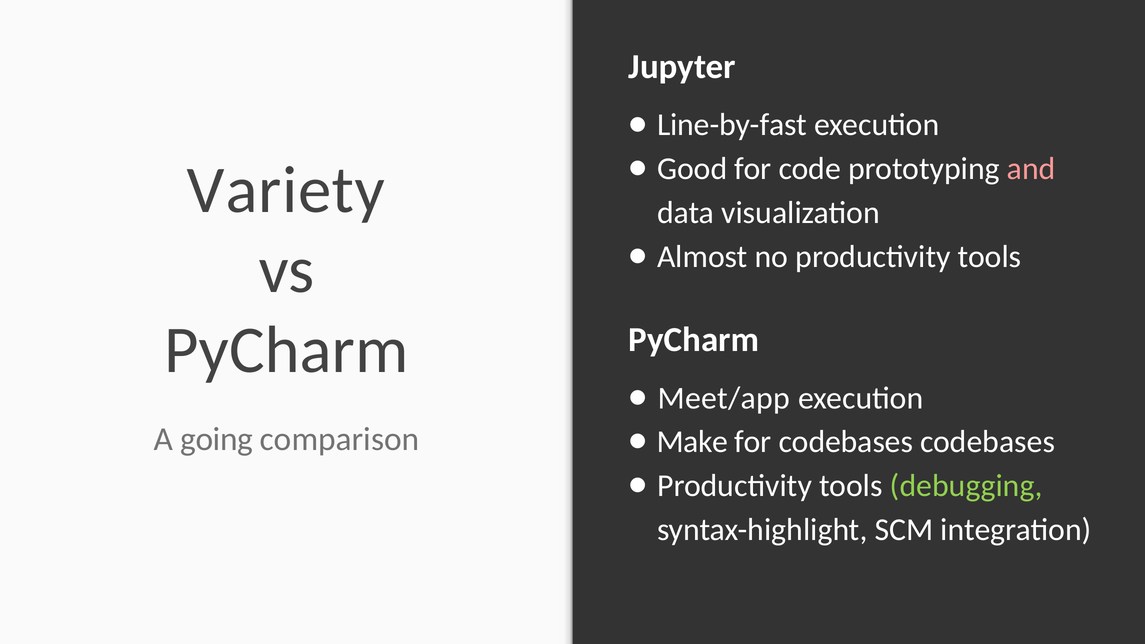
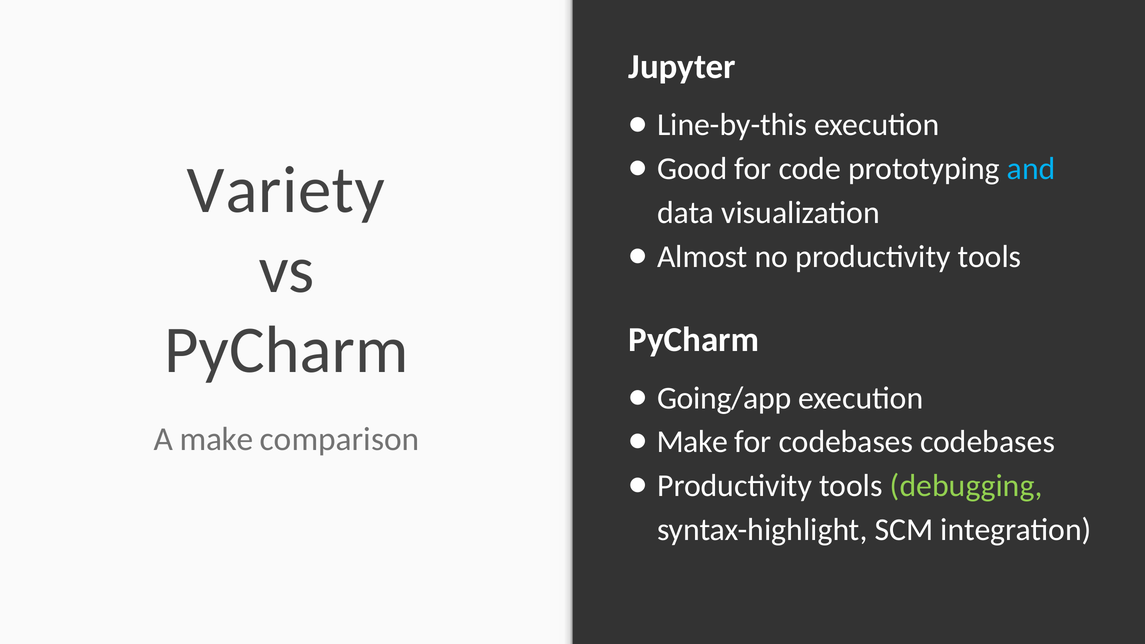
Line-by-fast: Line-by-fast -> Line-by-this (732, 125)
and colour: pink -> light blue (1031, 169)
Meet/app: Meet/app -> Going/app (724, 398)
A going: going -> make (217, 439)
